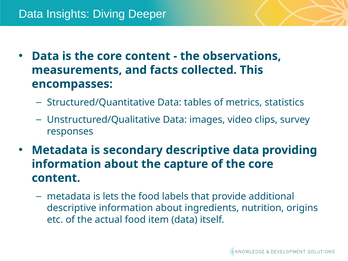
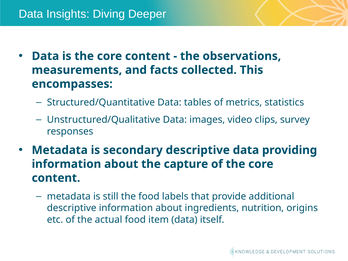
lets: lets -> still (111, 196)
